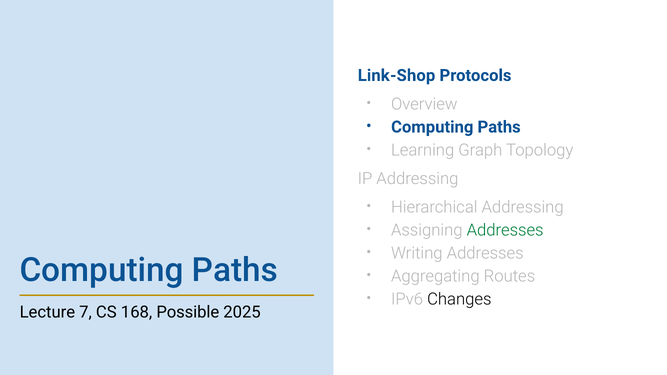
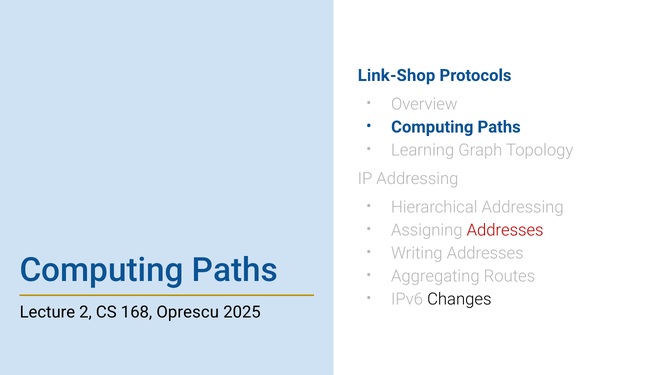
Addresses colour: green -> red (505, 230)
7: 7 -> 2 (86, 312)
Possible: Possible -> Oprescu (188, 312)
